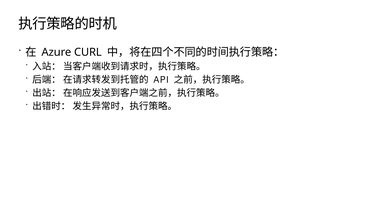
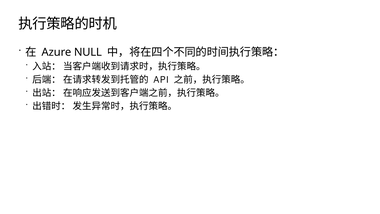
CURL: CURL -> NULL (88, 52)
